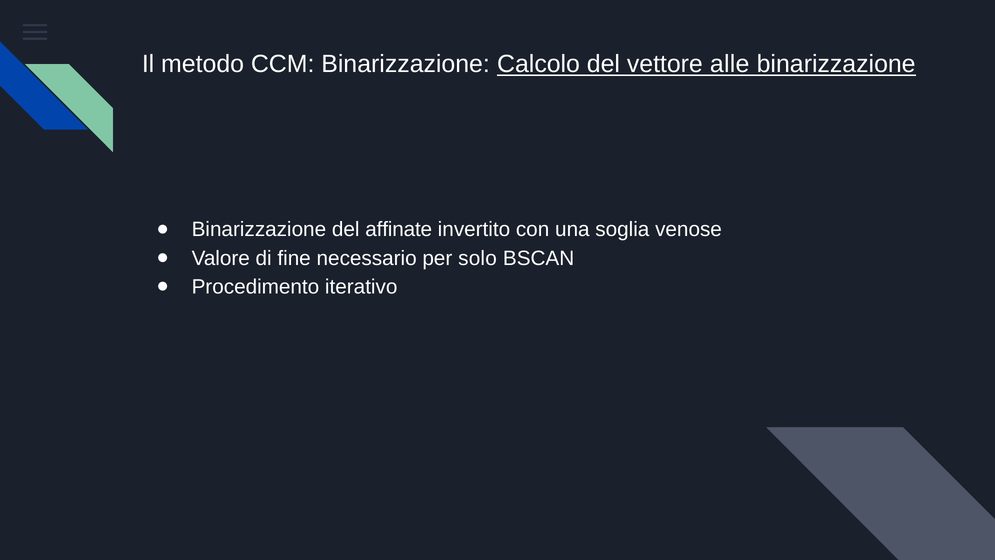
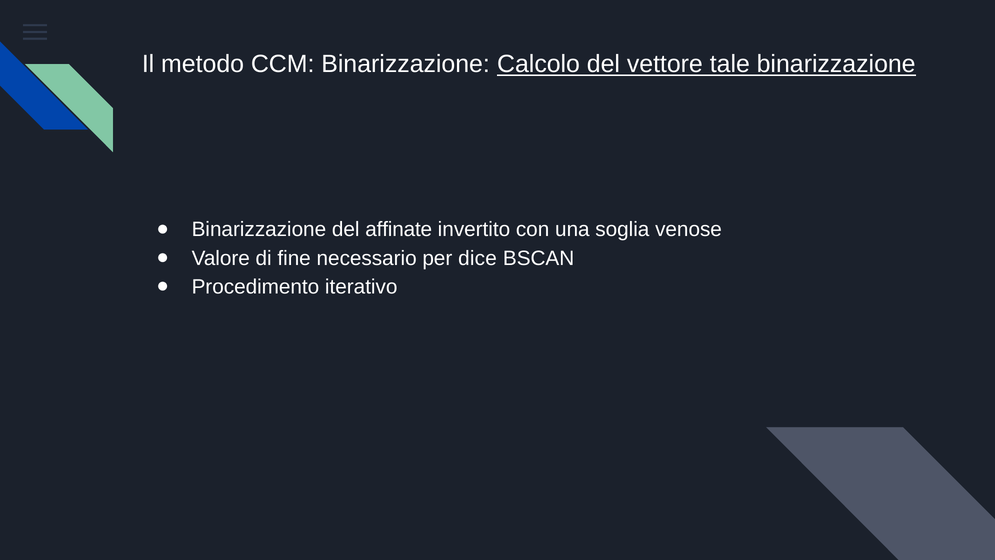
alle: alle -> tale (730, 64)
solo: solo -> dice (477, 258)
